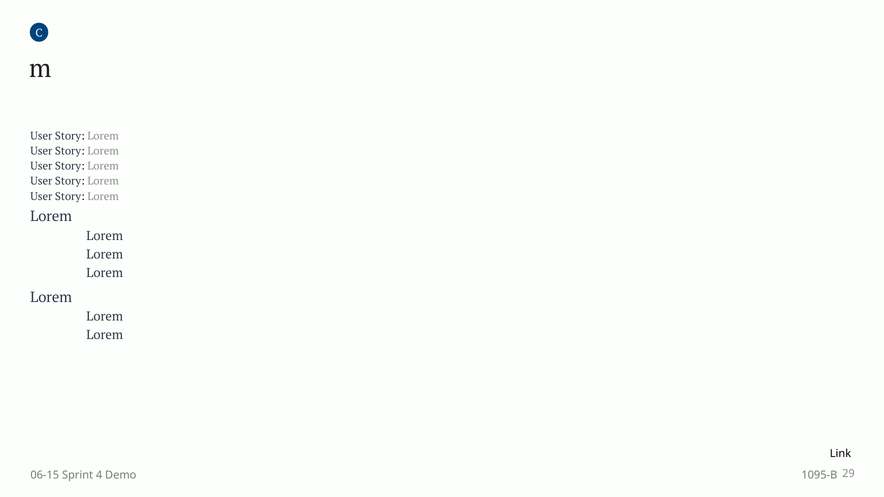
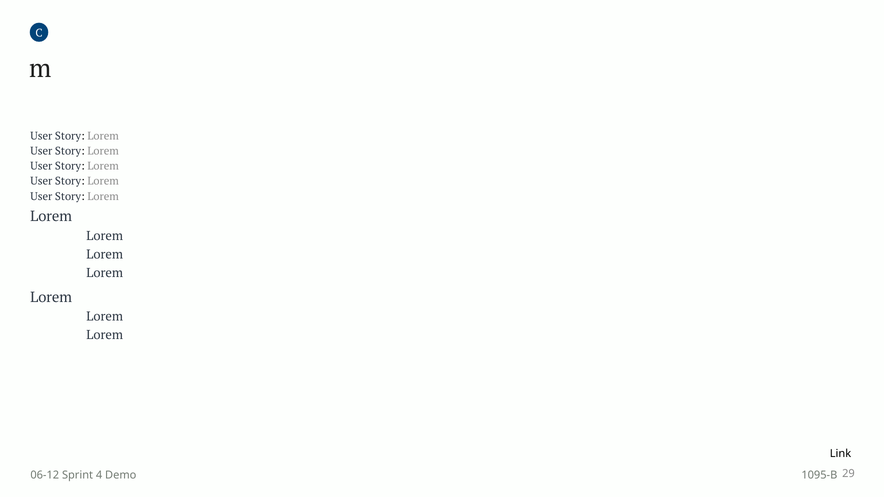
06-15: 06-15 -> 06-12 (45, 475)
